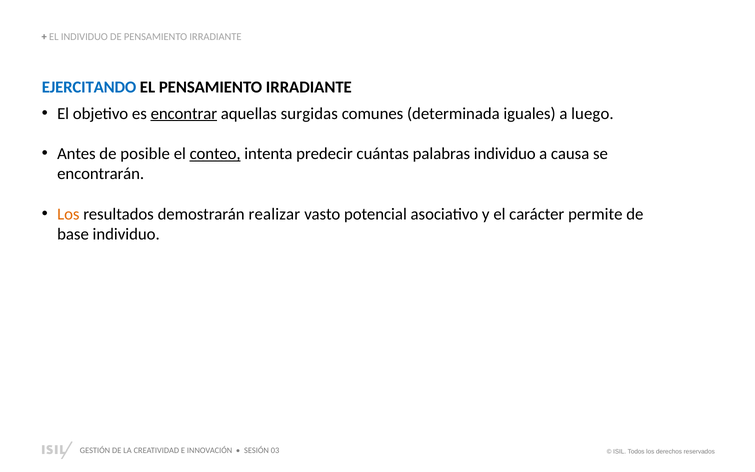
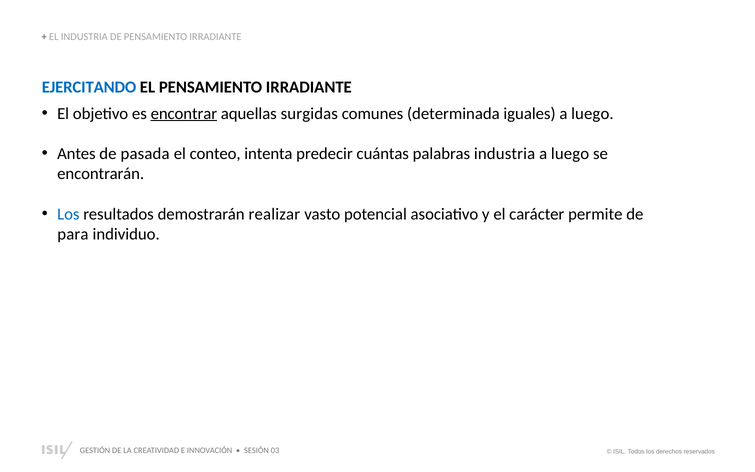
EL INDIVIDUO: INDIVIDUO -> INDUSTRIA (84, 37)
posible: posible -> pasada (145, 154)
conteo underline: present -> none (215, 154)
palabras individuo: individuo -> industria (505, 154)
causa: causa -> luego (570, 154)
Los colour: orange -> blue (68, 214)
base: base -> para (73, 234)
